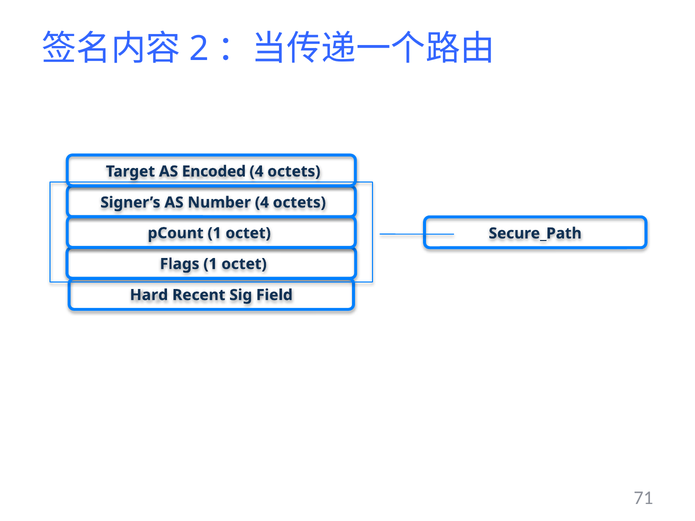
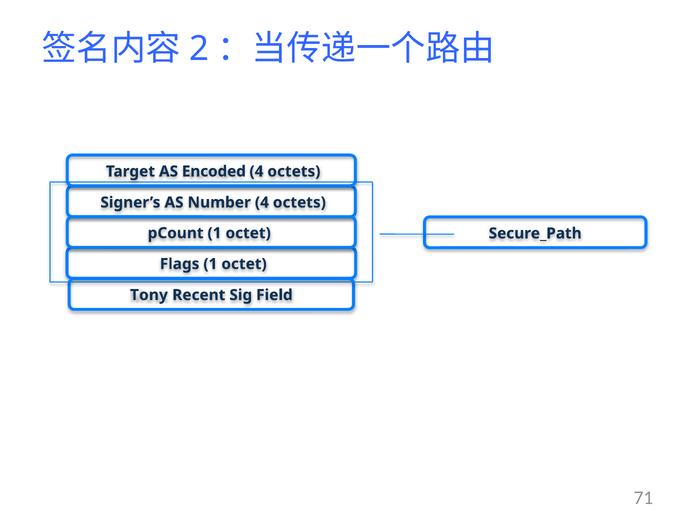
Hard: Hard -> Tony (149, 295)
